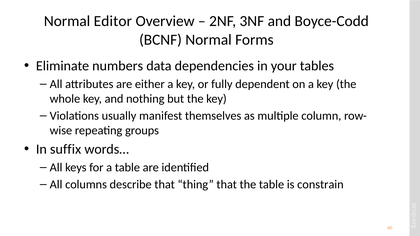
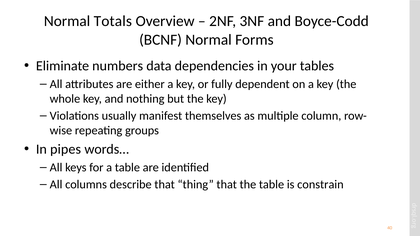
Editor: Editor -> Totals (113, 21)
suffix: suffix -> pipes (66, 149)
